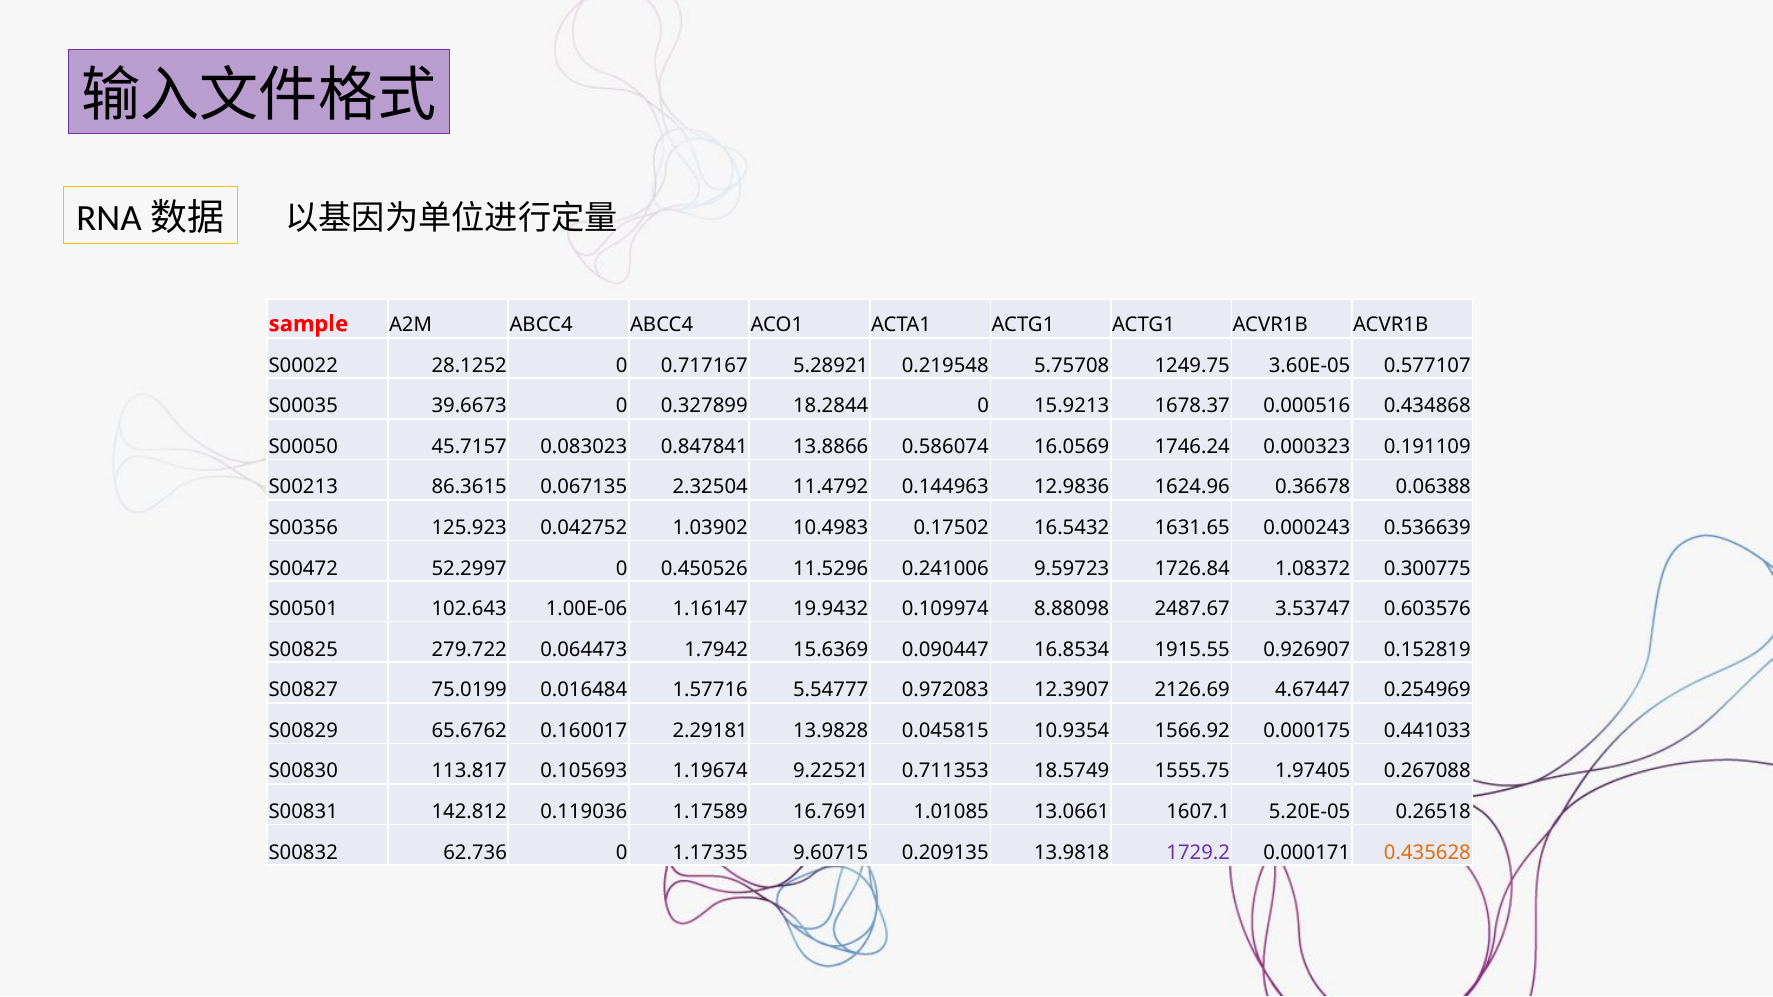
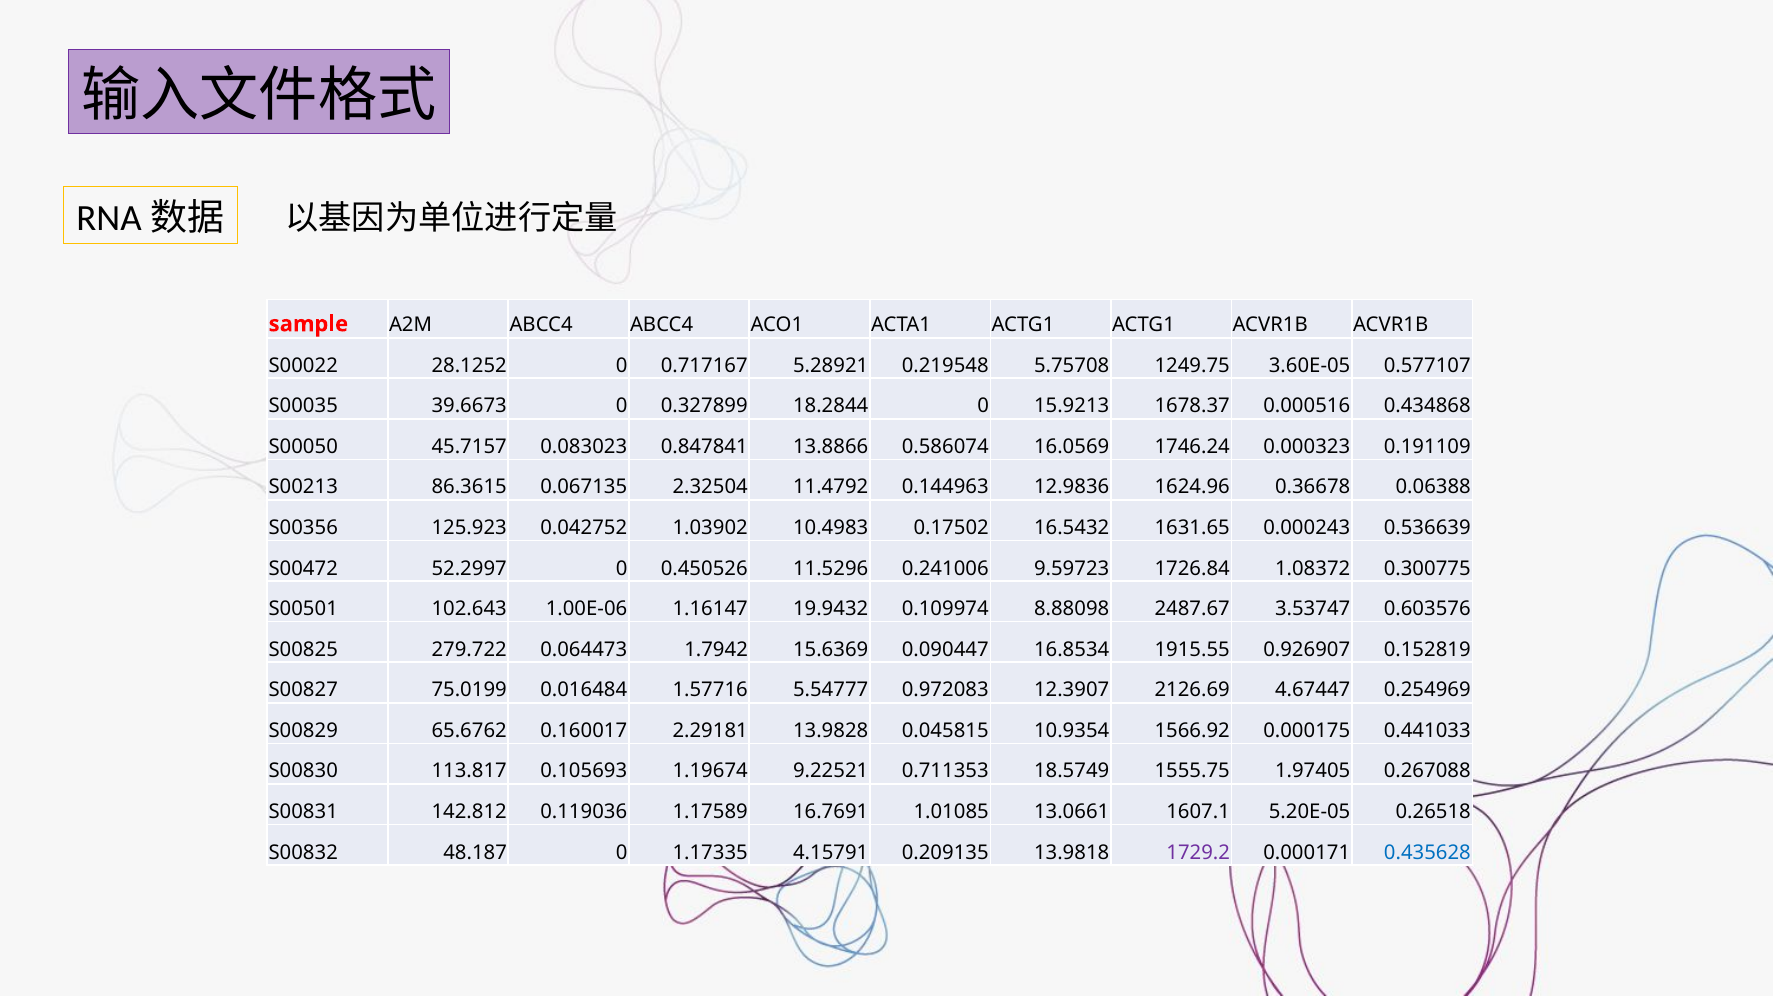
62.736: 62.736 -> 48.187 (475, 853)
9.60715: 9.60715 -> 4.15791 (831, 853)
0.435628 colour: orange -> blue (1427, 853)
